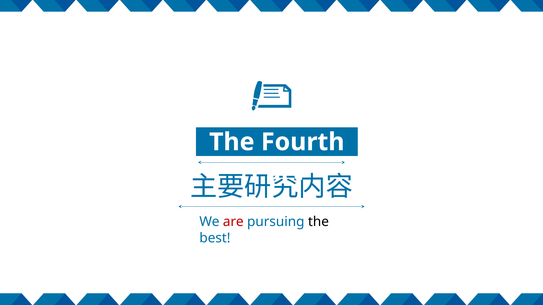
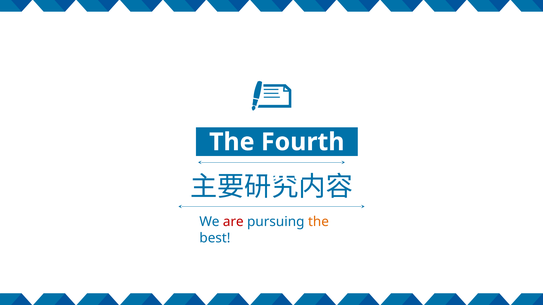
the colour: black -> orange (318, 222)
